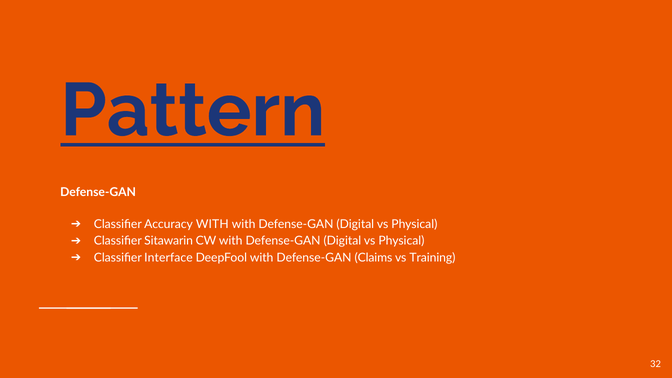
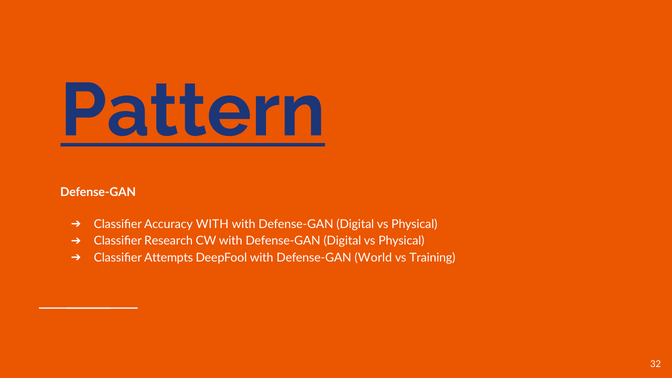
Sitawarin: Sitawarin -> Research (169, 241)
Interface: Interface -> Attempts (169, 258)
Claims: Claims -> World (373, 258)
